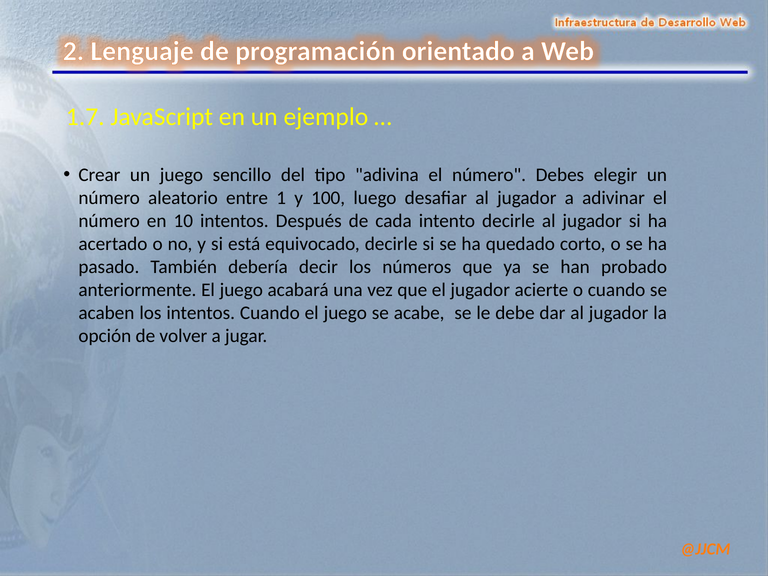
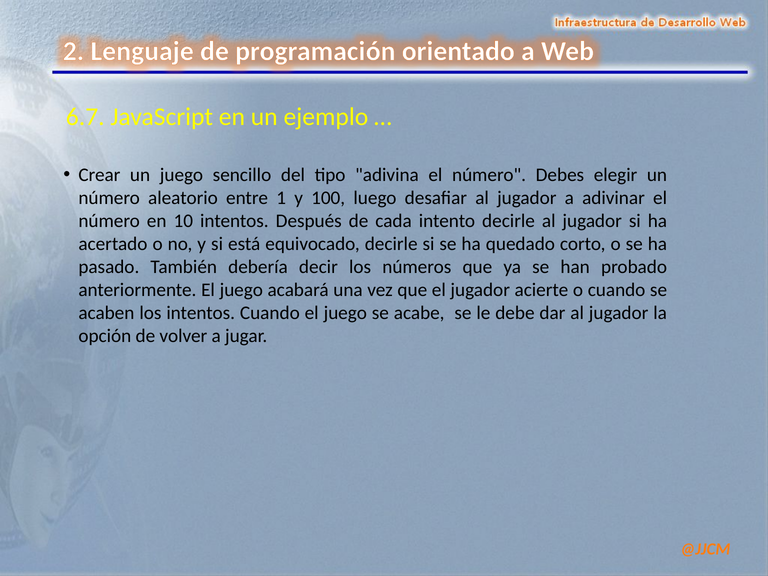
1.7: 1.7 -> 6.7 (85, 117)
